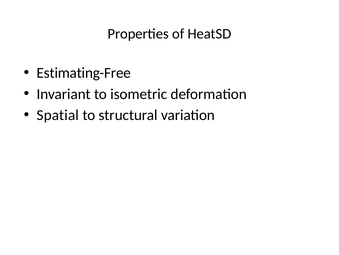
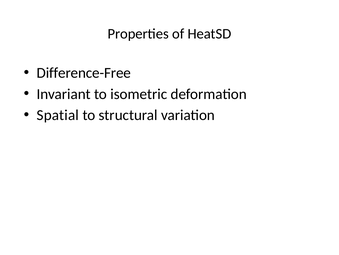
Estimating-Free: Estimating-Free -> Difference-Free (84, 73)
